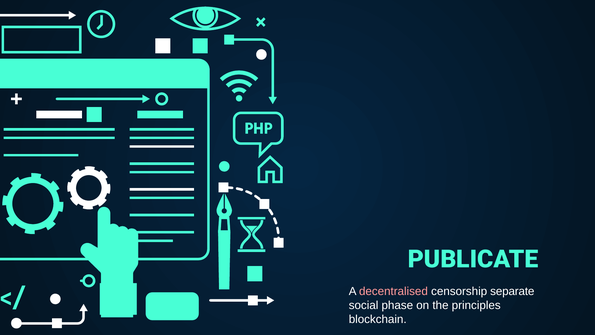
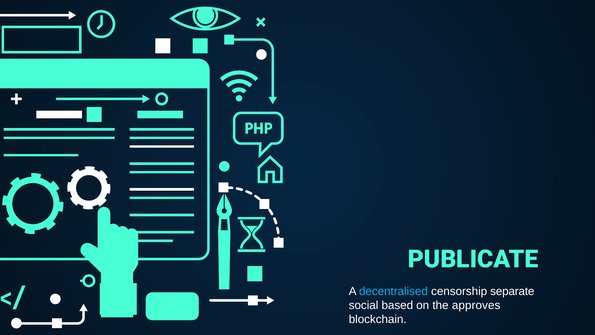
decentralised colour: pink -> light blue (393, 291)
phase: phase -> based (397, 305)
principles: principles -> approves (476, 305)
